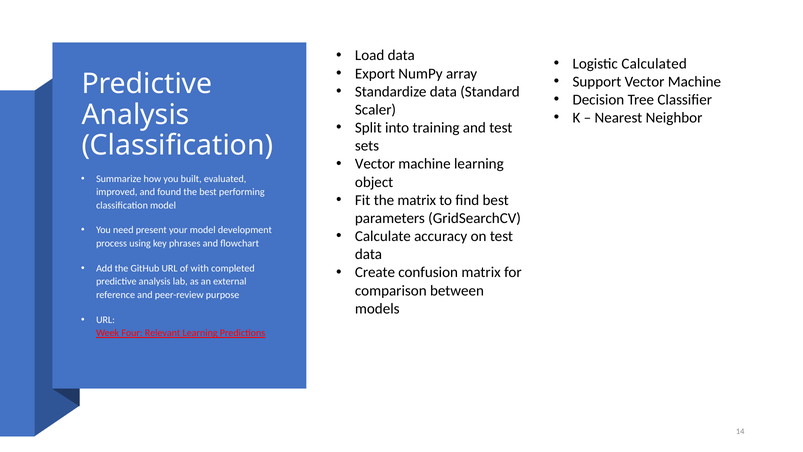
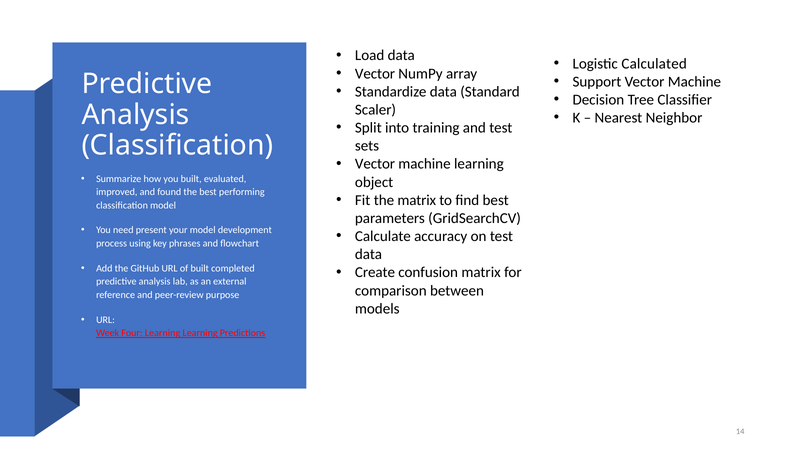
Export: Export -> Vector (375, 74)
of with: with -> built (200, 268)
Four Relevant: Relevant -> Learning (163, 333)
